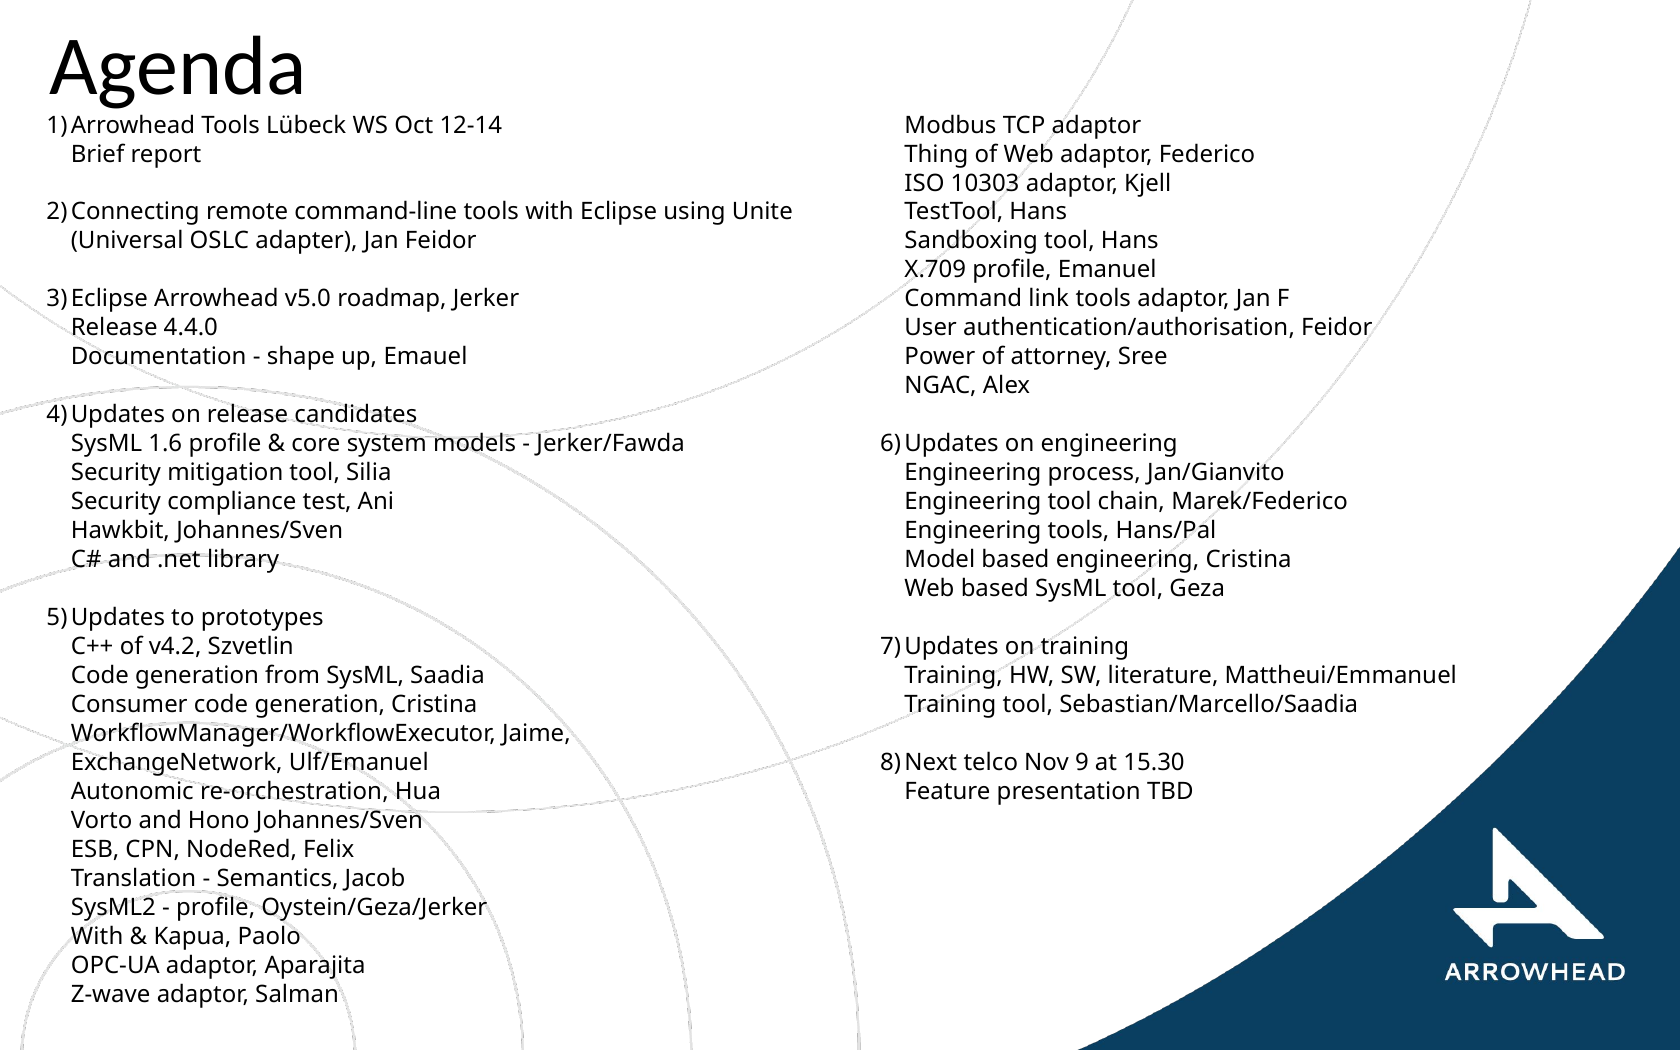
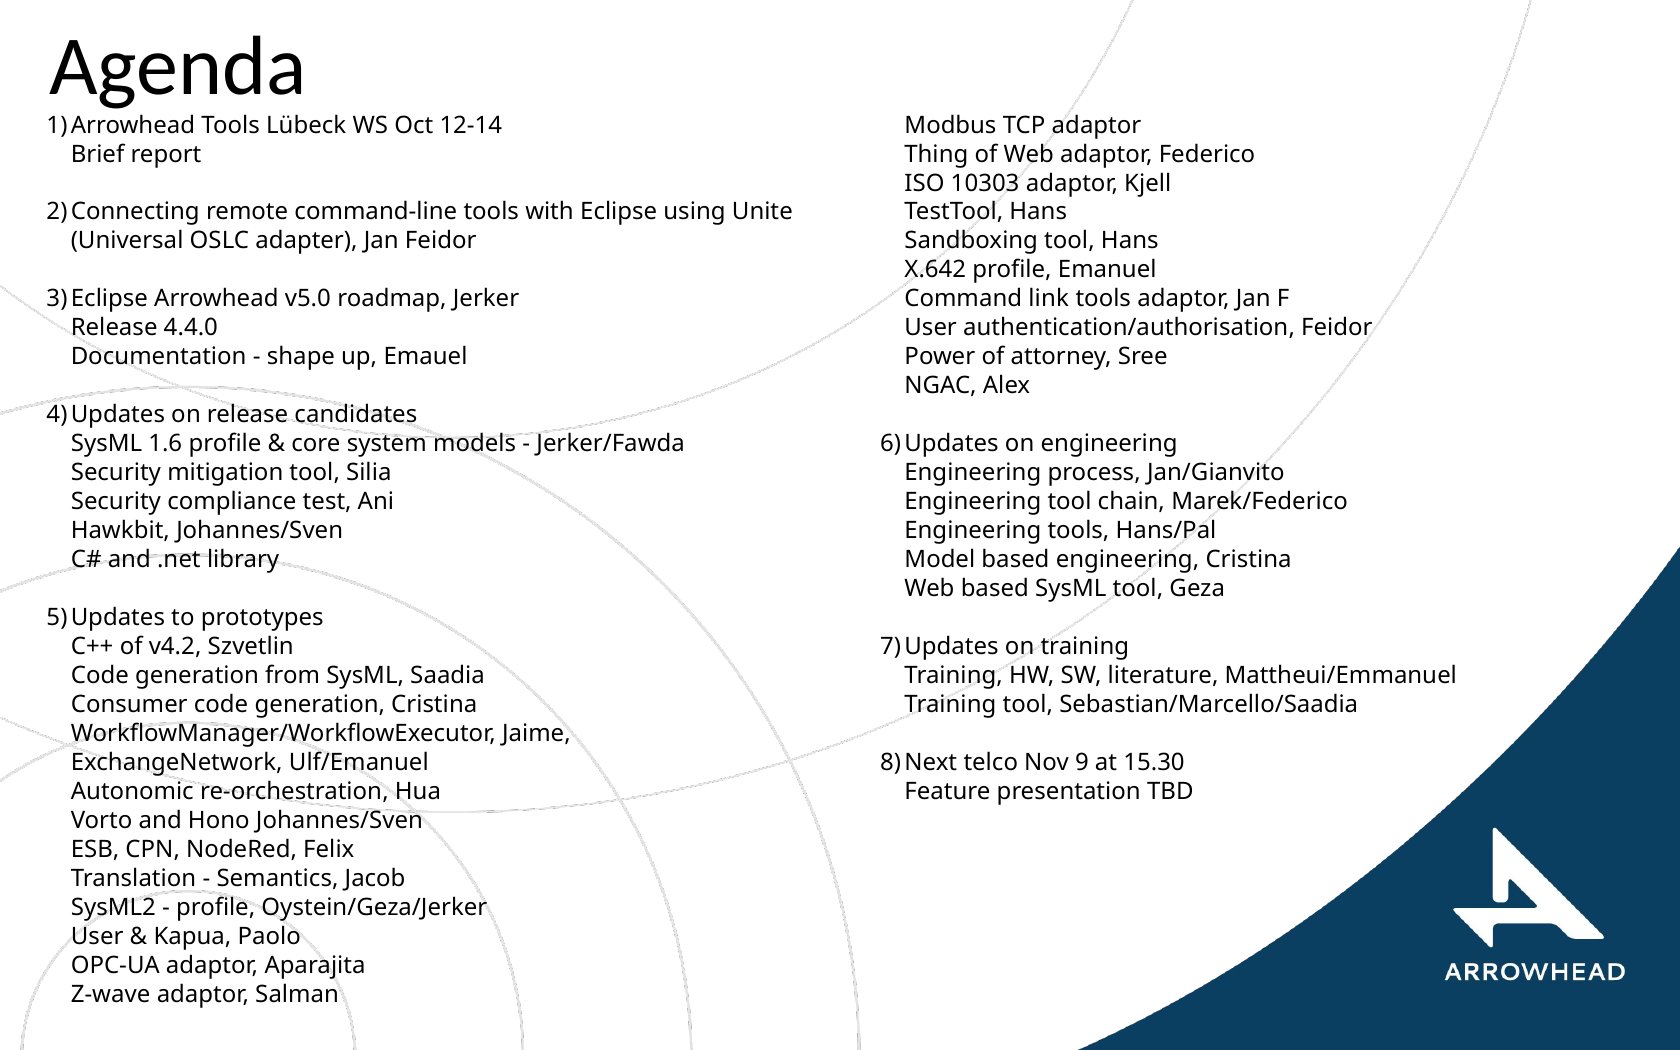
X.709: X.709 -> X.642 (935, 270)
With: With -> User (97, 936)
